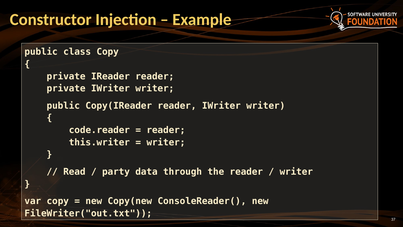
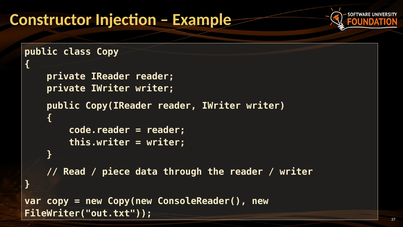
party: party -> piece (116, 172)
